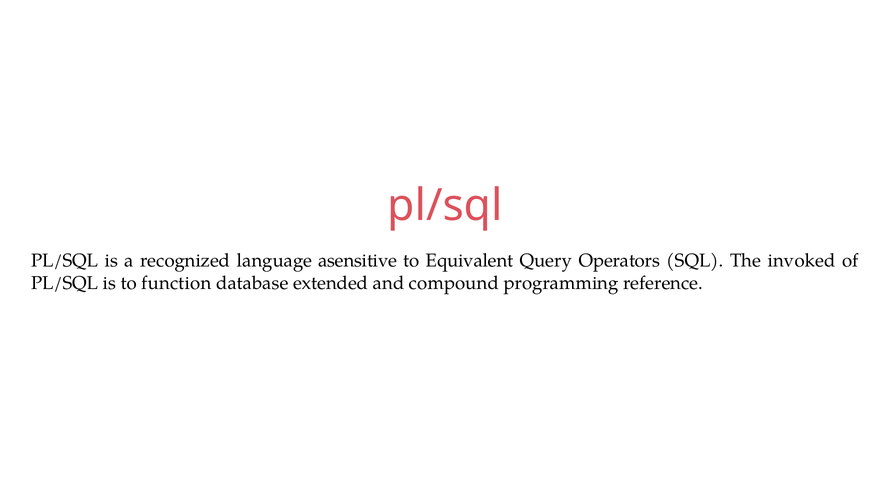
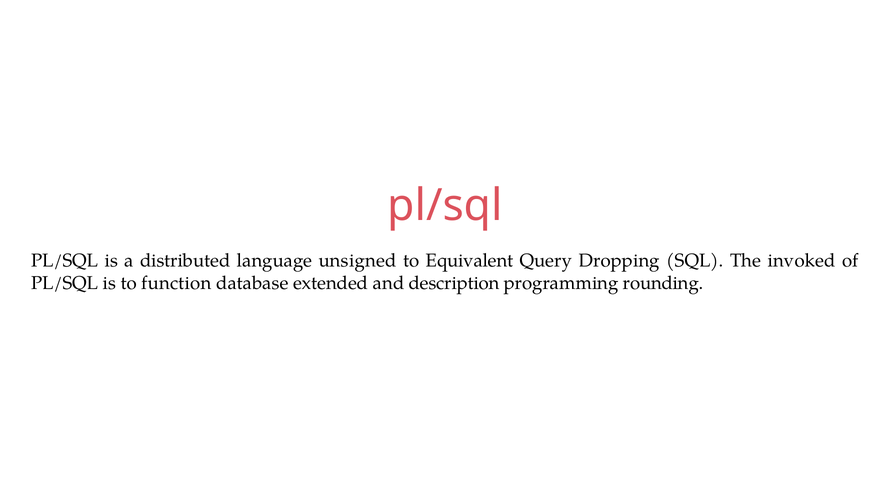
recognized: recognized -> distributed (185, 260)
asensitive: asensitive -> unsigned (358, 260)
Operators: Operators -> Dropping (619, 260)
compound: compound -> description (454, 283)
reference: reference -> rounding (663, 283)
